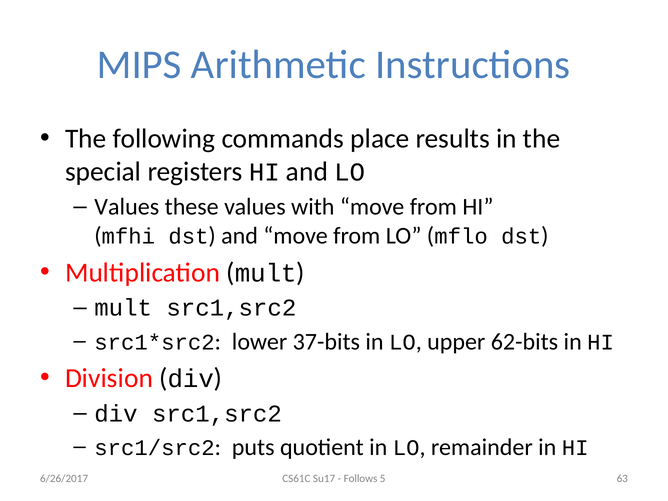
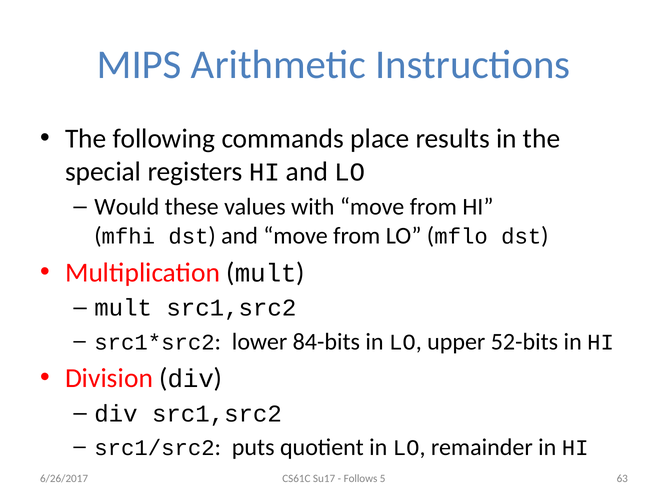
Values: Values -> Would (127, 207)
37-bits: 37-bits -> 84-bits (326, 342)
62-bits: 62-bits -> 52-bits (524, 342)
